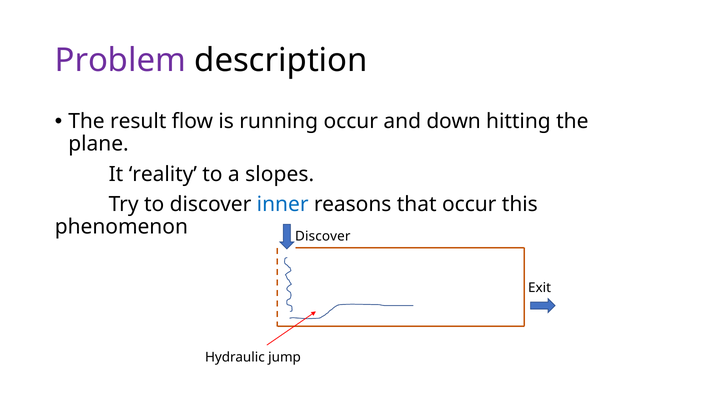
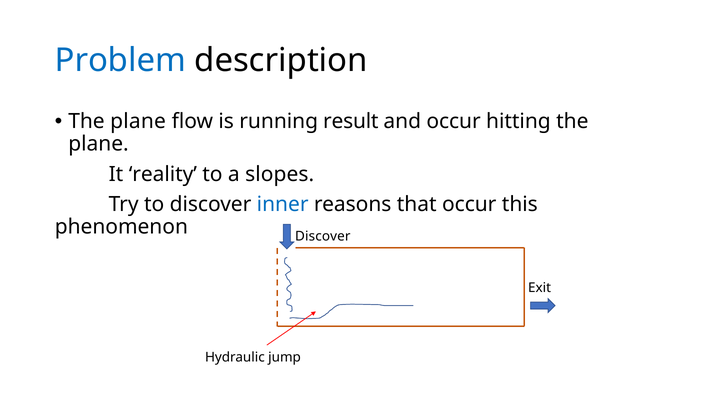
Problem colour: purple -> blue (120, 60)
result: result -> plane (138, 122)
running occur: occur -> result (351, 122)
and down: down -> occur (454, 122)
